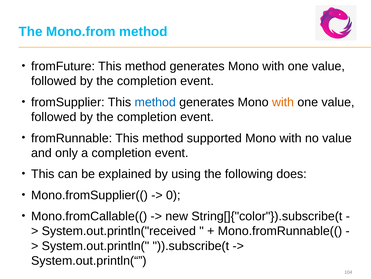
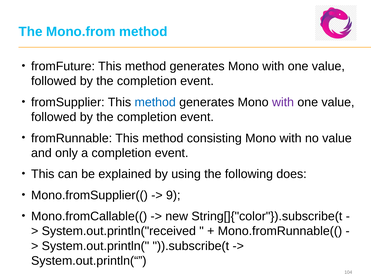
with colour: orange -> purple (283, 102)
supported: supported -> consisting (214, 138)
0: 0 -> 9 (173, 195)
